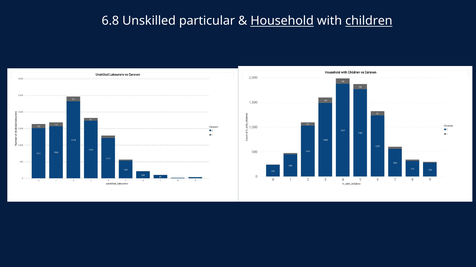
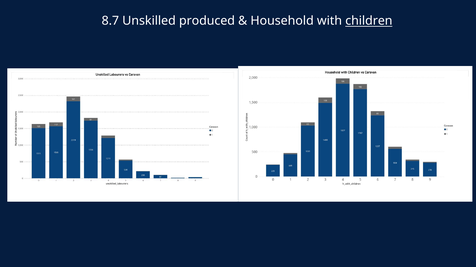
6.8: 6.8 -> 8.7 (110, 21)
particular: particular -> produced (207, 21)
Household underline: present -> none (282, 21)
